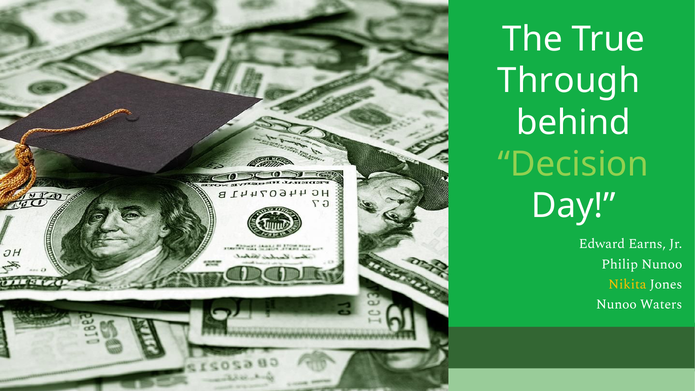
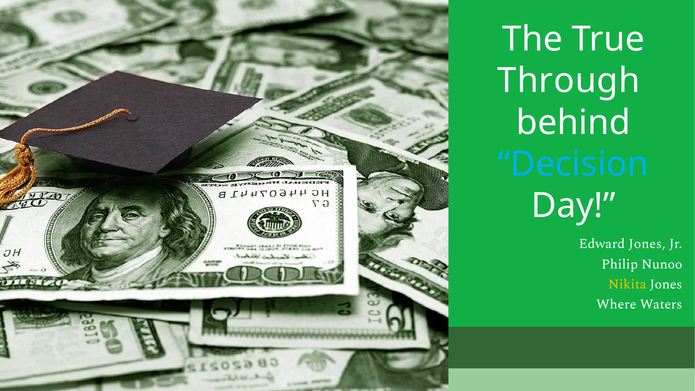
Decision colour: light green -> light blue (573, 164)
Edward Earns: Earns -> Jones (647, 244)
Nunoo: Nunoo -> Where (616, 304)
